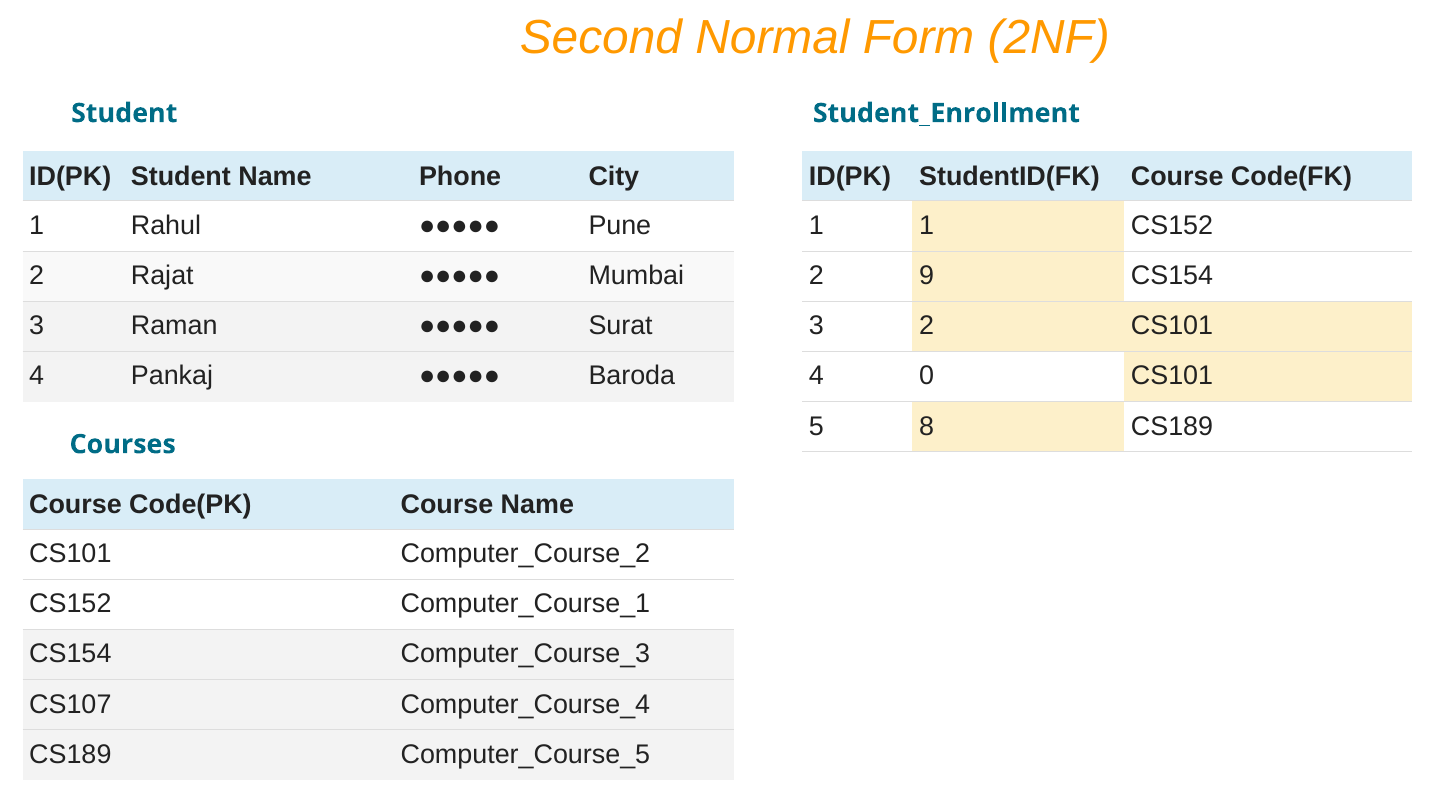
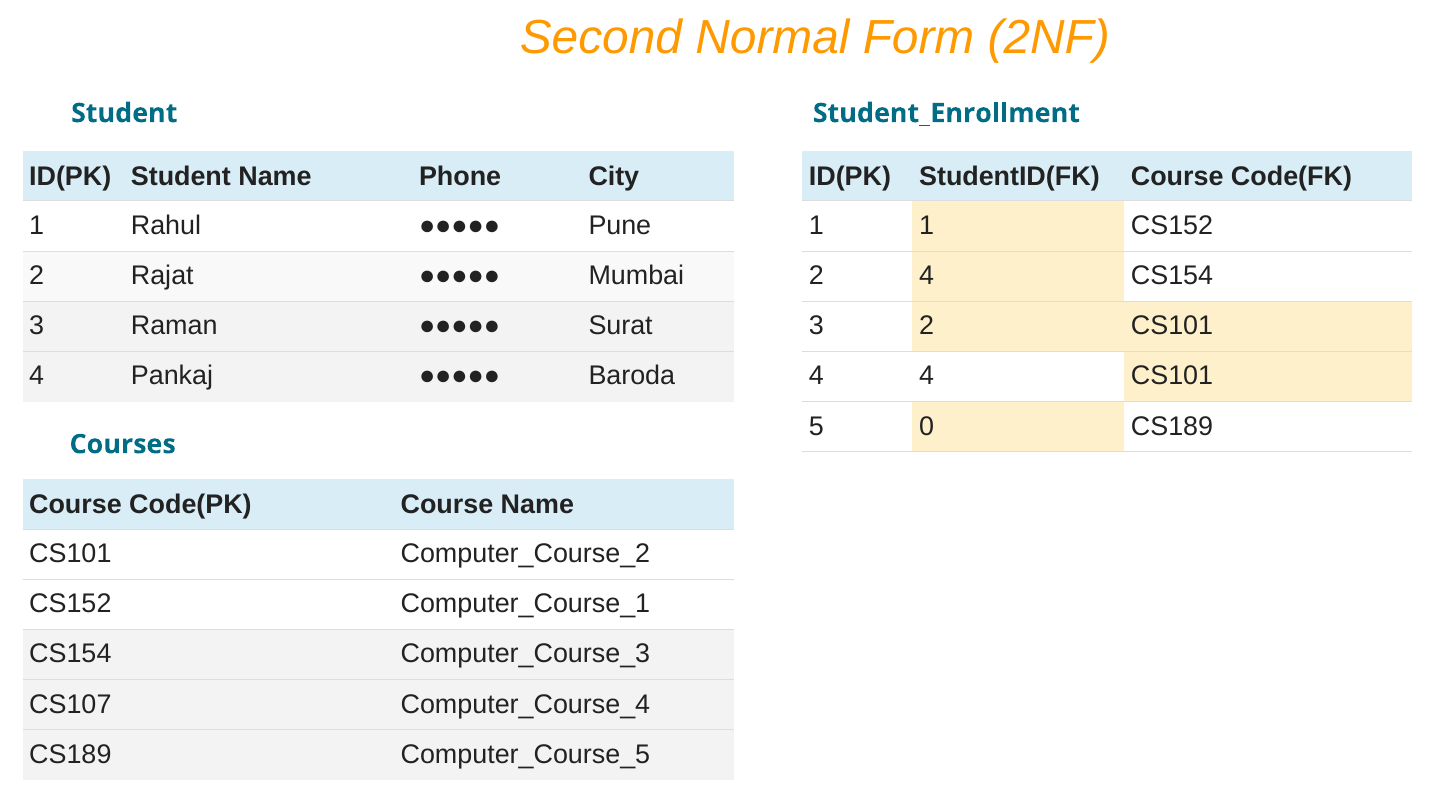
2 9: 9 -> 4 (927, 276)
4 0: 0 -> 4 (927, 376)
8: 8 -> 0 (927, 426)
